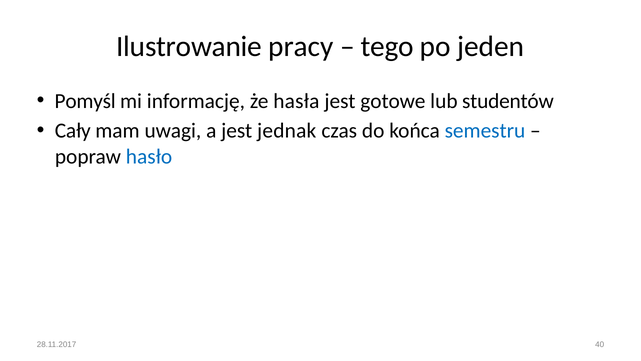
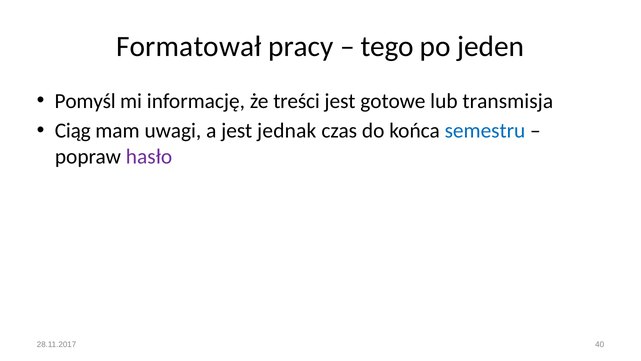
Ilustrowanie: Ilustrowanie -> Formatował (189, 47)
hasła: hasła -> treści (297, 101)
studentów: studentów -> transmisja (508, 101)
Cały: Cały -> Ciąg (73, 131)
hasło colour: blue -> purple (149, 156)
